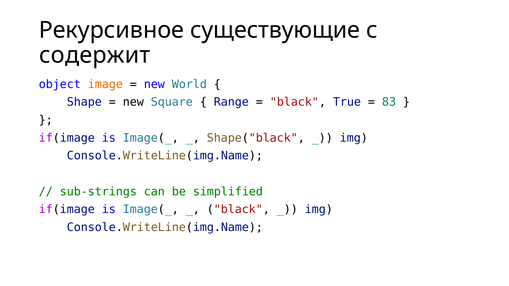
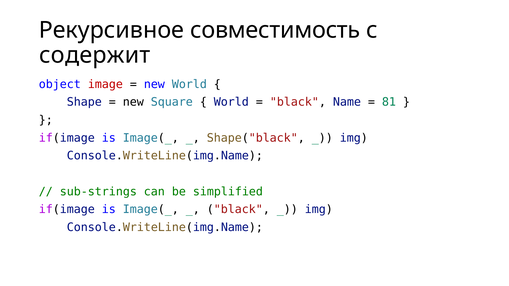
существующие: существующие -> совместимость (275, 30)
image colour: orange -> red (105, 84)
Range: Range -> World (231, 102)
True: True -> Name (347, 102)
83: 83 -> 81 (389, 102)
